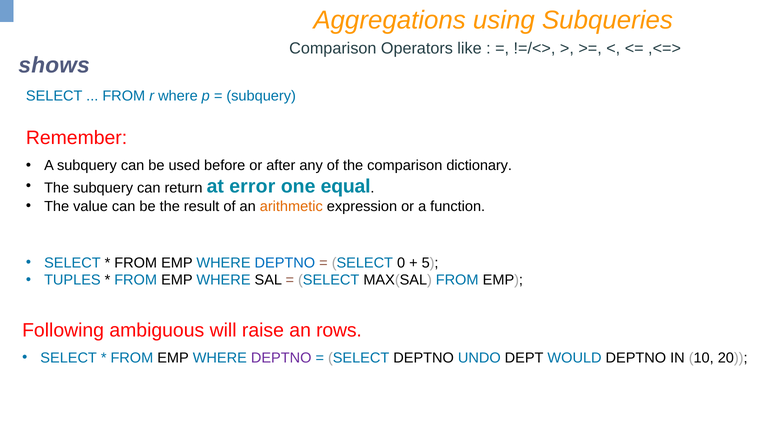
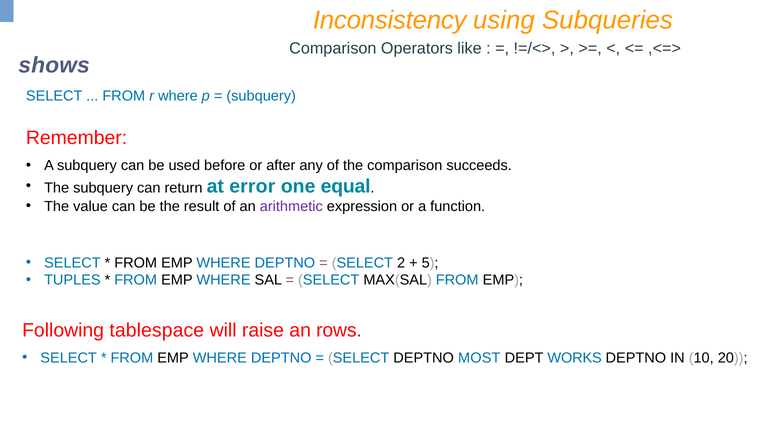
Aggregations: Aggregations -> Inconsistency (390, 20)
dictionary: dictionary -> succeeds (479, 166)
arithmetic colour: orange -> purple (291, 207)
0: 0 -> 2 (401, 263)
ambiguous: ambiguous -> tablespace (157, 330)
DEPTNO colour: purple -> blue (281, 358)
UNDO: UNDO -> MOST (479, 358)
WOULD: WOULD -> WORKS (575, 358)
